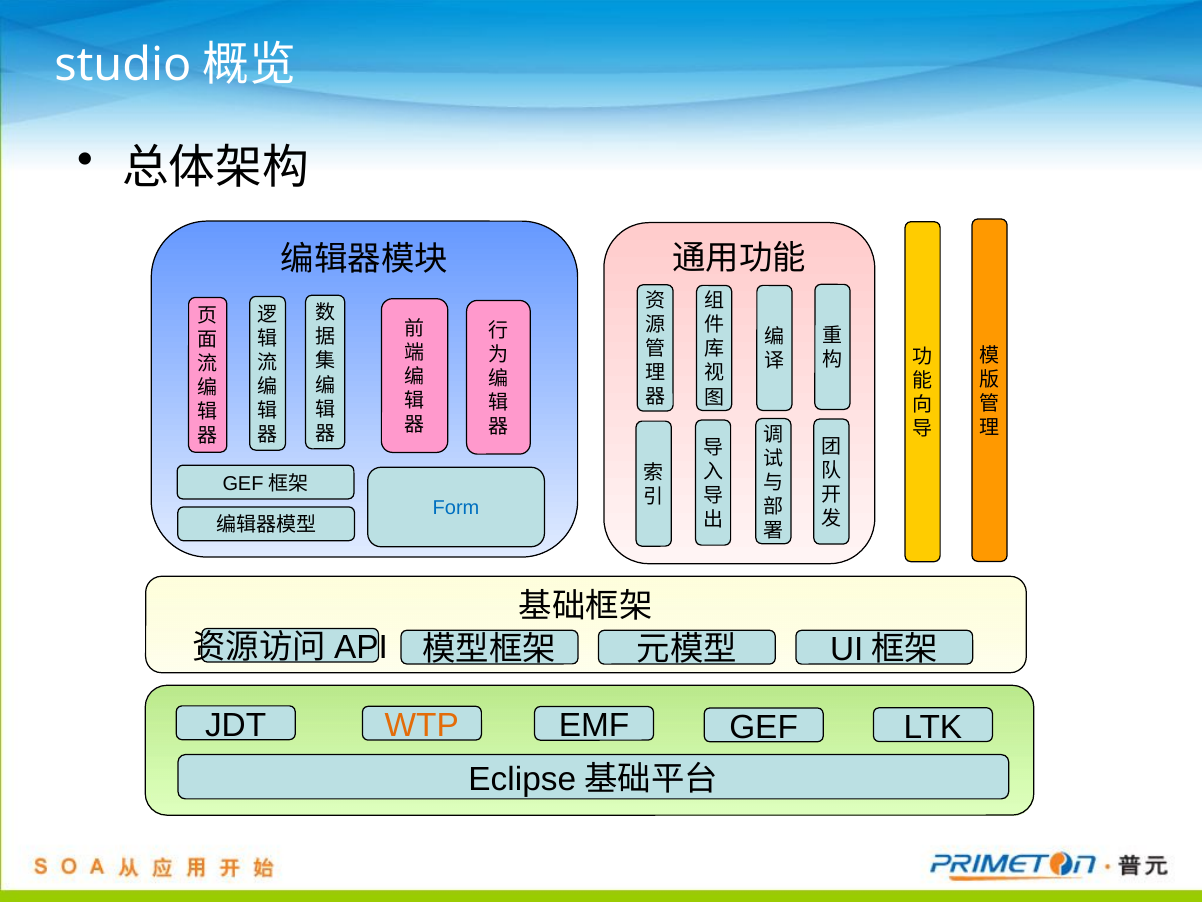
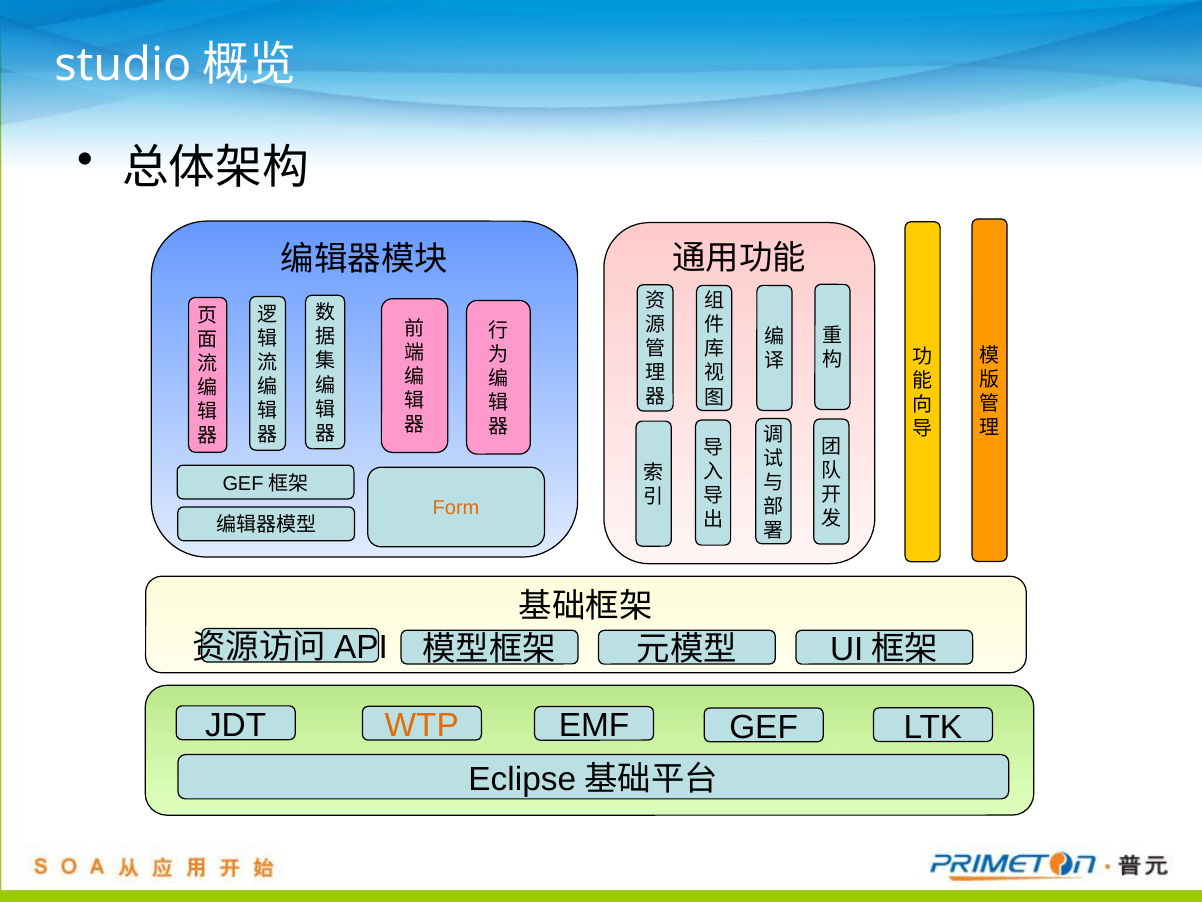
Form colour: blue -> orange (456, 508)
